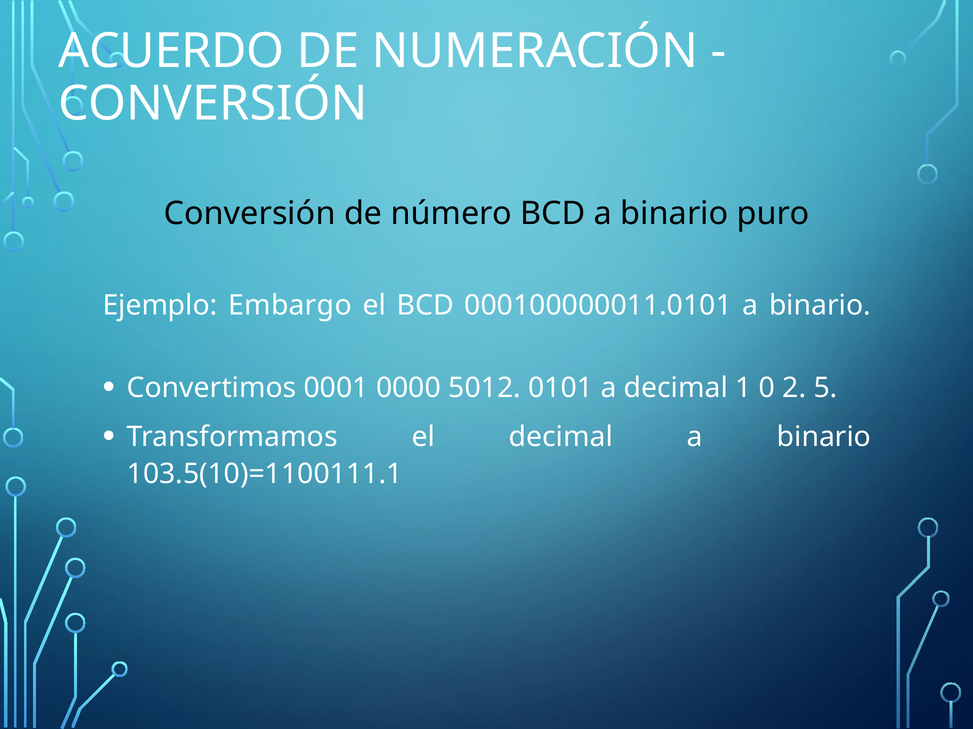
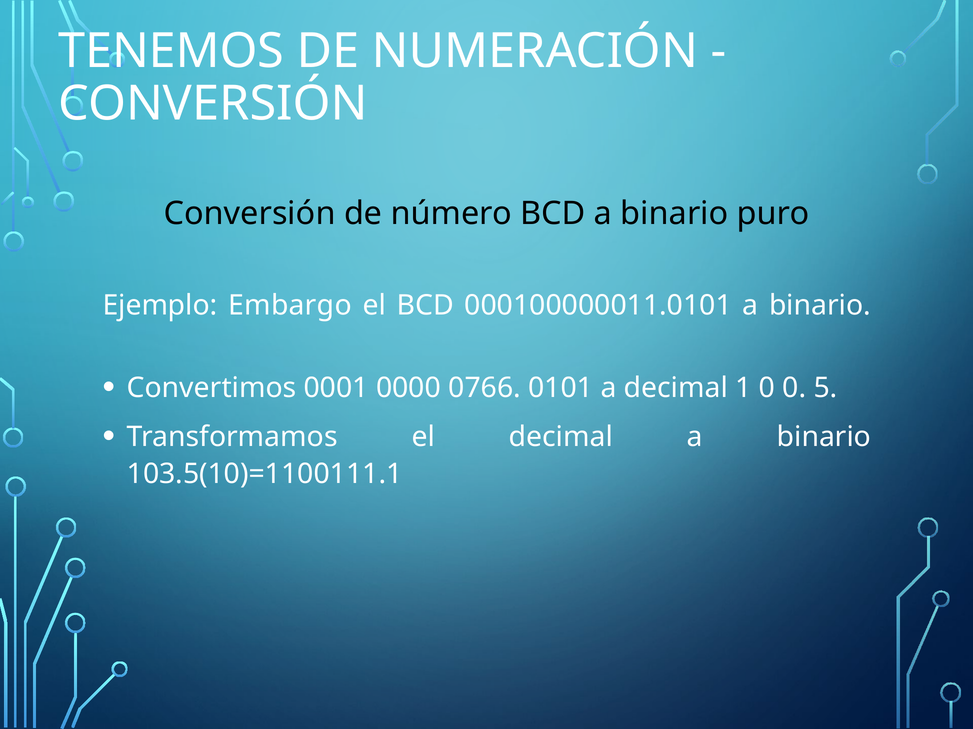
ACUERDO: ACUERDO -> TENEMOS (171, 51)
5012: 5012 -> 0766 (485, 388)
0 2: 2 -> 0 (794, 388)
